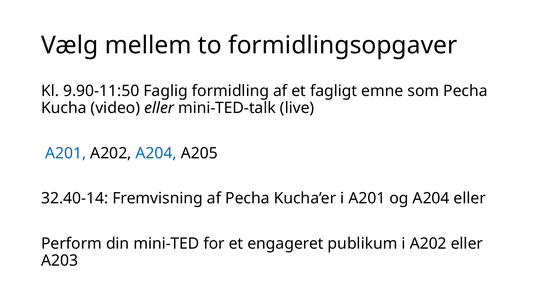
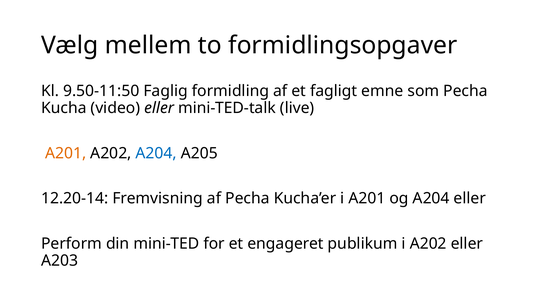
9.90-11:50: 9.90-11:50 -> 9.50-11:50 (101, 91)
A201 colour: blue -> orange (66, 153)
32.40-14: 32.40-14 -> 12.20-14 (75, 199)
